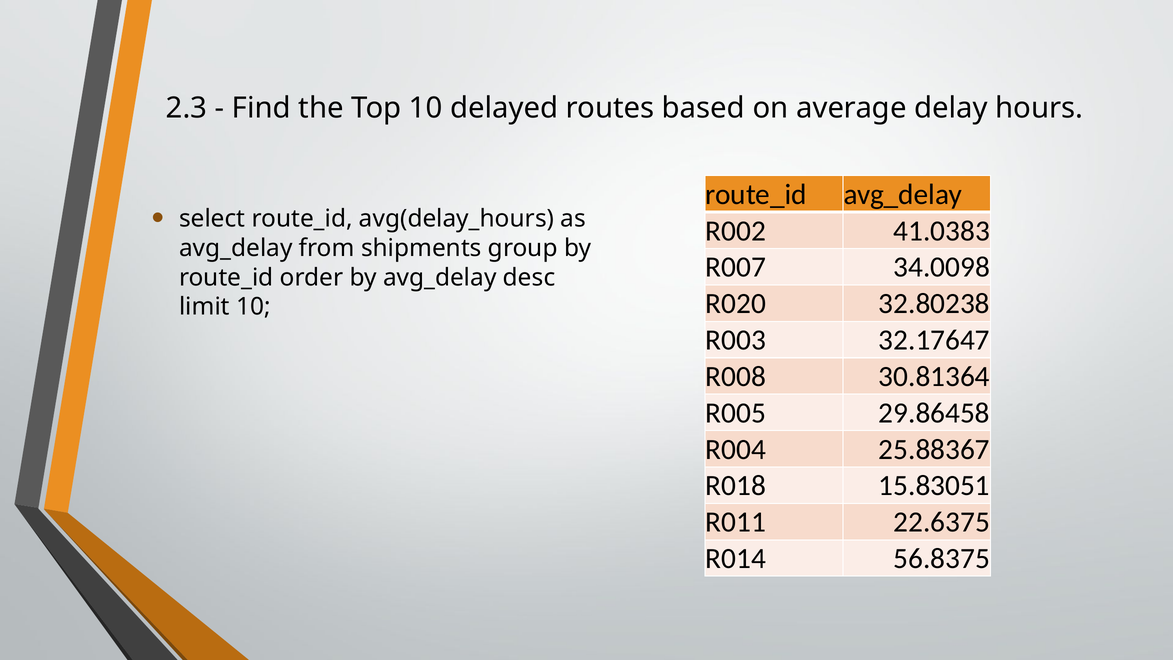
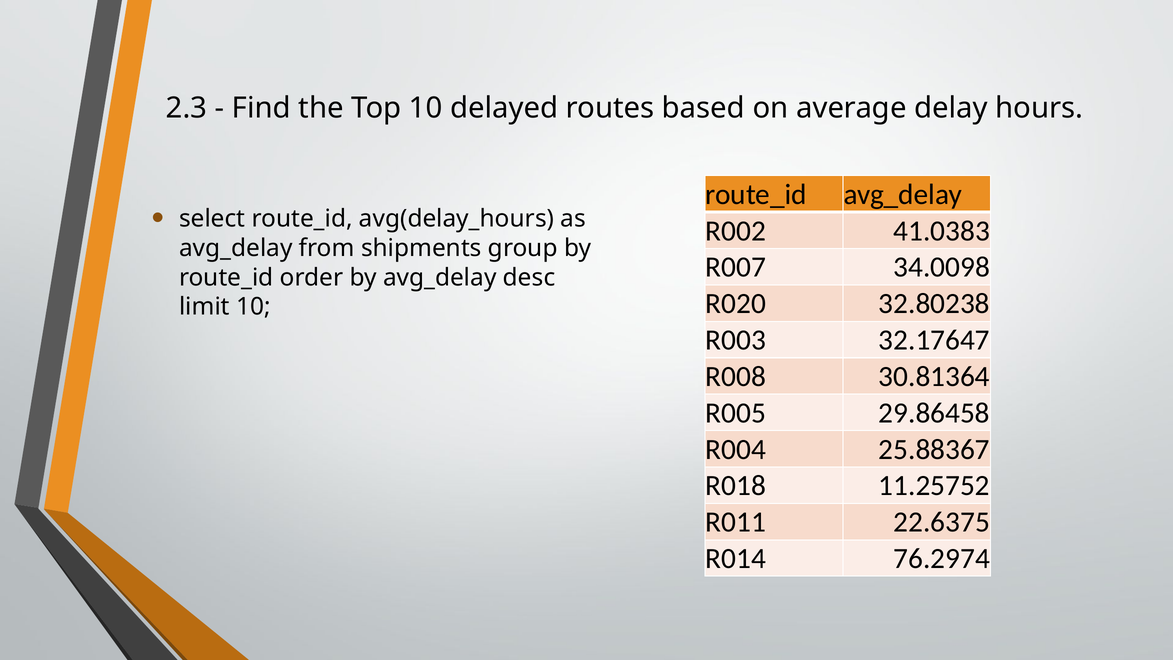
15.83051: 15.83051 -> 11.25752 (934, 486)
56.8375: 56.8375 -> 76.2974 (942, 558)
